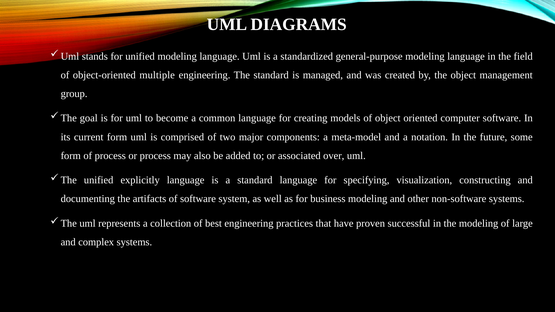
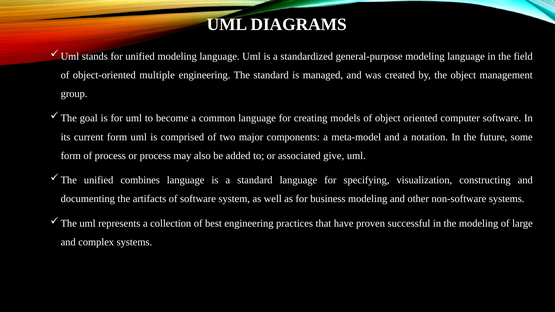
over: over -> give (334, 156)
explicitly: explicitly -> combines (140, 180)
